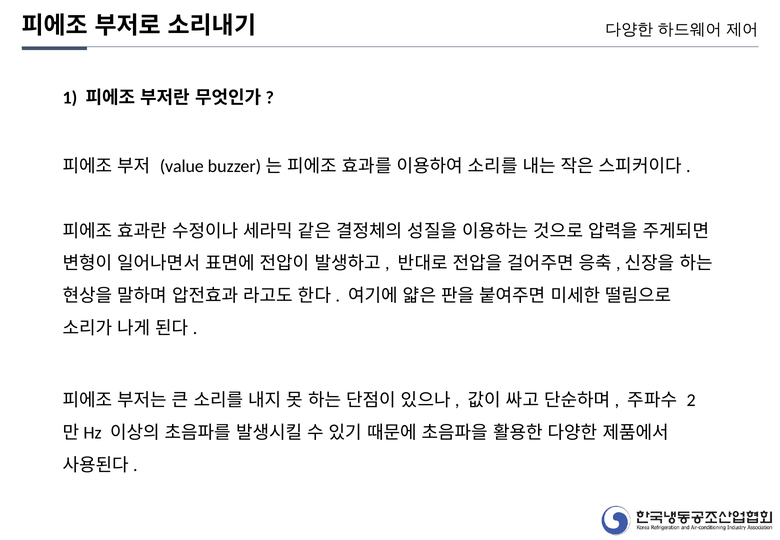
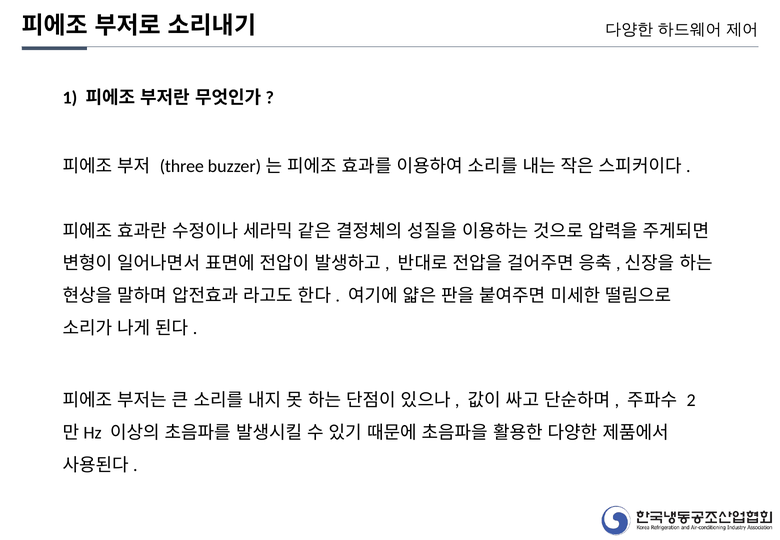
value: value -> three (182, 166)
